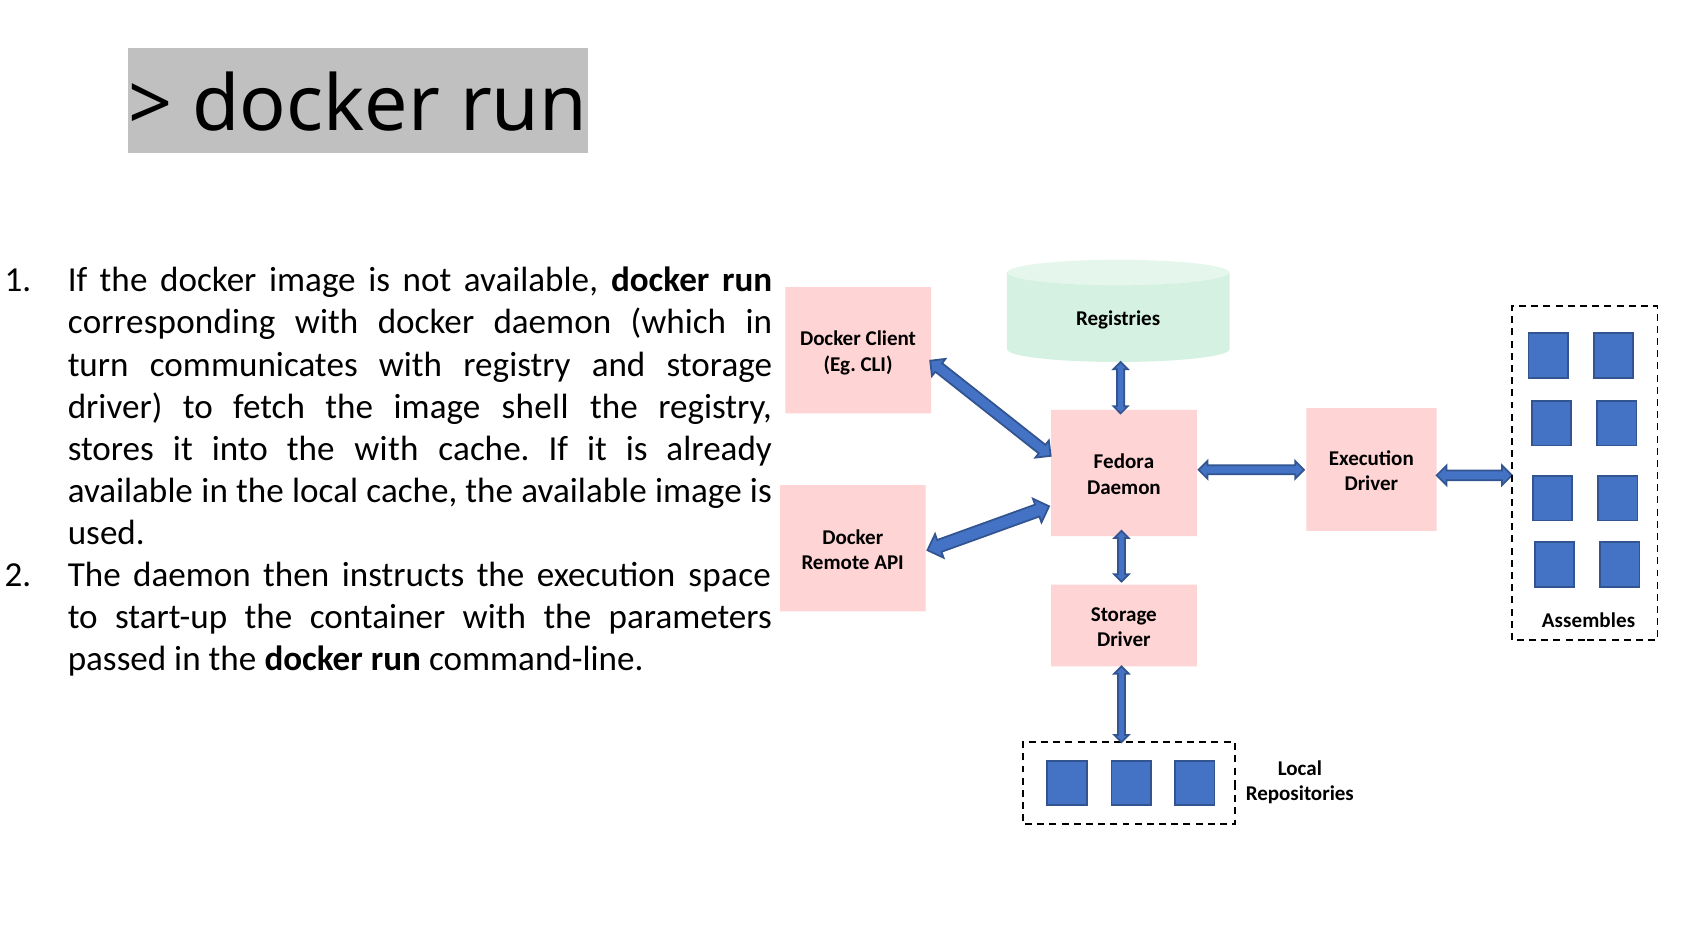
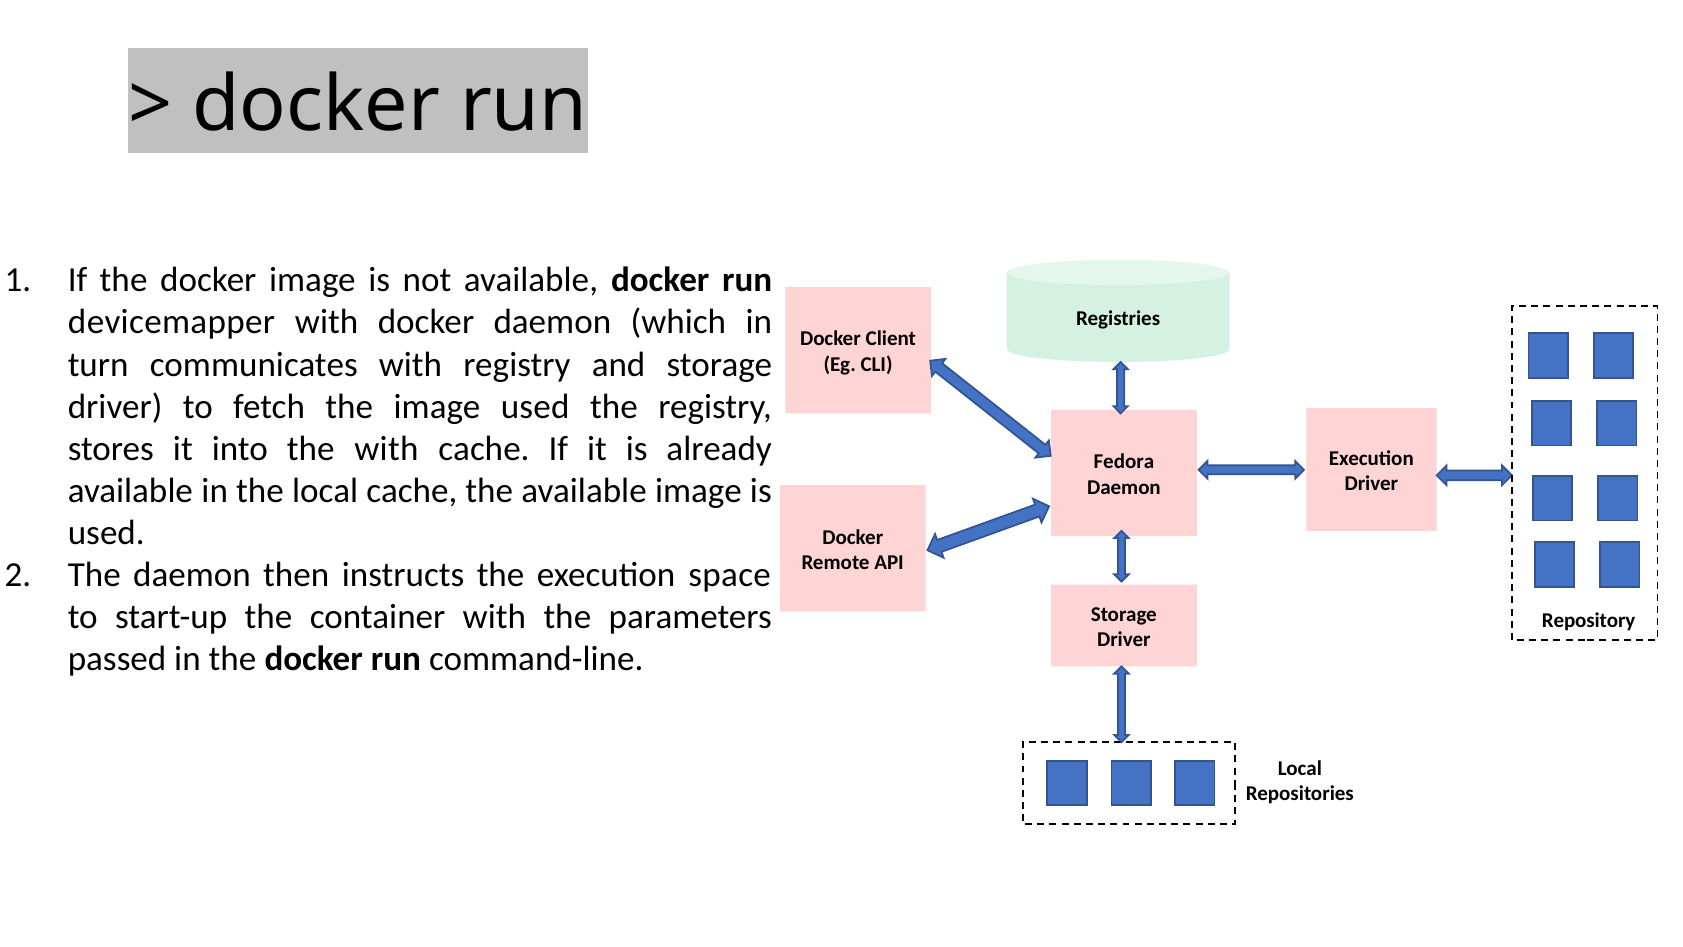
corresponding: corresponding -> devicemapper (172, 322)
image shell: shell -> used (535, 406)
Assembles: Assembles -> Repository (1589, 621)
